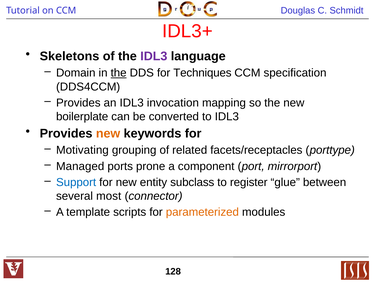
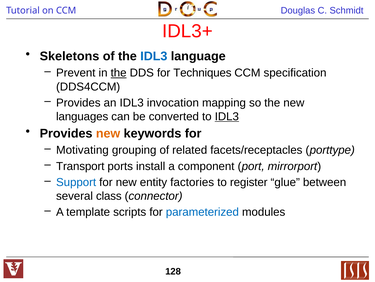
IDL3 colour: purple -> blue (154, 56)
Domain: Domain -> Prevent (76, 73)
boilerplate: boilerplate -> languages (82, 116)
IDL3 underline: none -> present (227, 116)
Managed: Managed -> Transport (80, 166)
prone: prone -> install (151, 166)
subclass: subclass -> factories (192, 182)
most: most -> class (109, 196)
parameterized colour: orange -> blue (202, 212)
